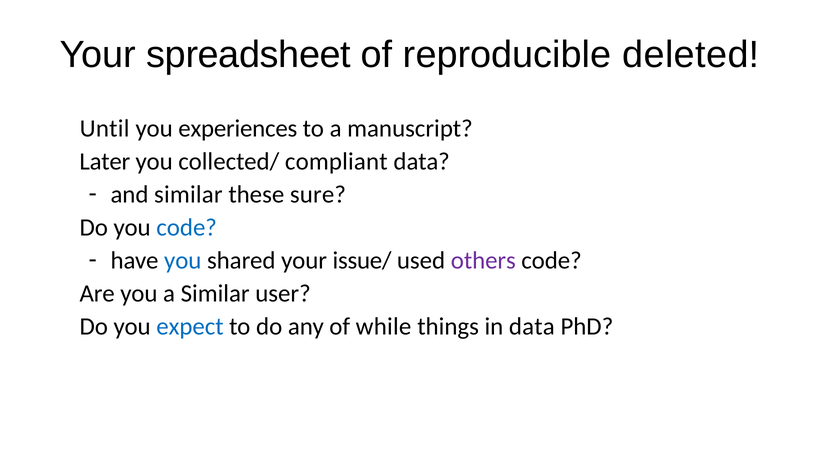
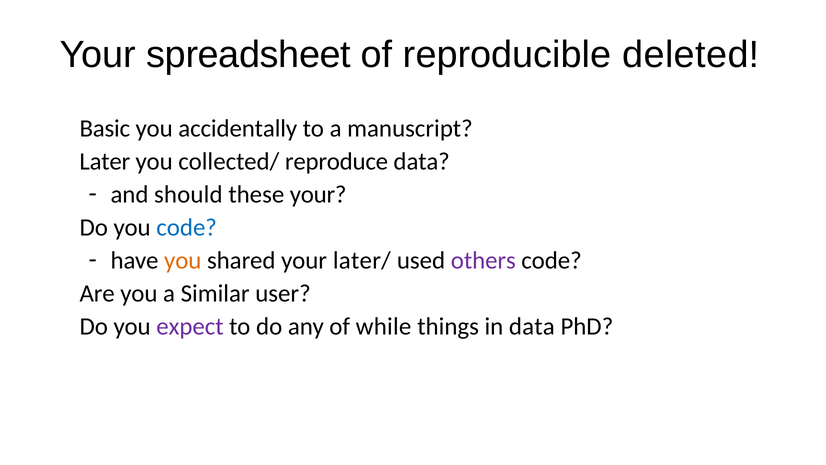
Until: Until -> Basic (105, 128)
experiences: experiences -> accidentally (238, 128)
compliant: compliant -> reproduce (337, 161)
and similar: similar -> should (188, 194)
these sure: sure -> your (318, 194)
you colour: blue -> orange (183, 260)
issue/: issue/ -> later/ (362, 260)
expect colour: blue -> purple (190, 326)
